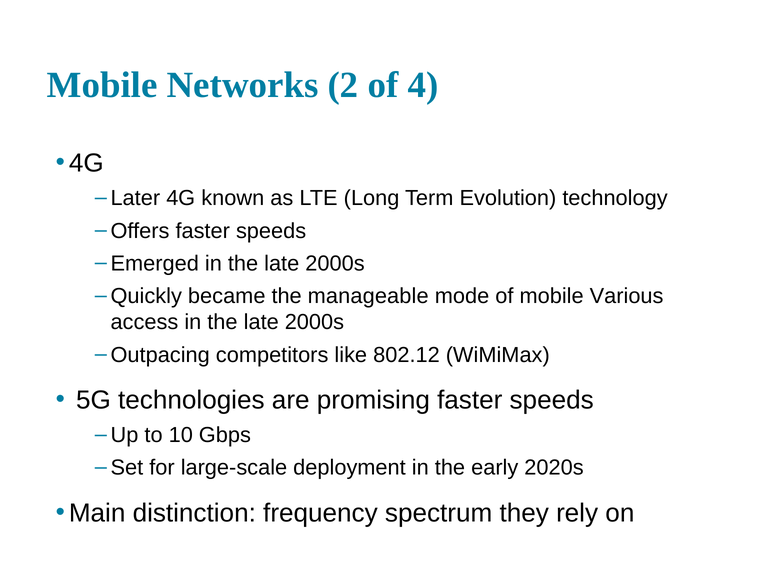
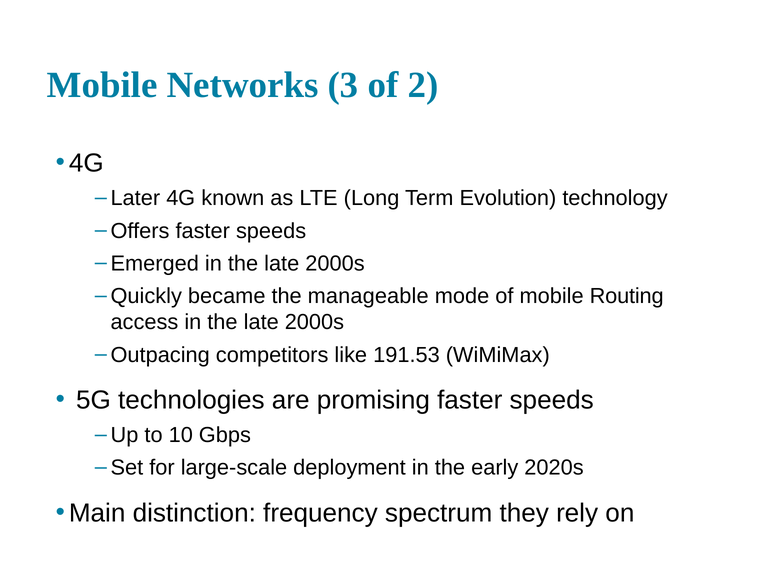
2: 2 -> 3 (343, 85)
4: 4 -> 2 (423, 85)
Various: Various -> Routing (627, 296)
802.12: 802.12 -> 191.53 (406, 355)
